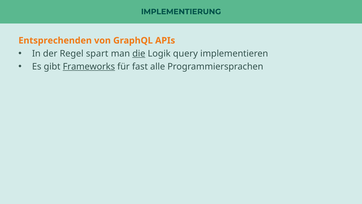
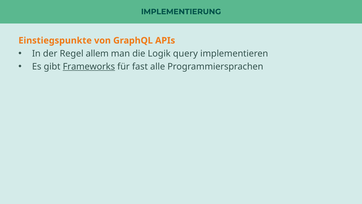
Entsprechenden: Entsprechenden -> Einstiegspunkte (55, 40)
spart: spart -> allem (97, 53)
die underline: present -> none (139, 53)
